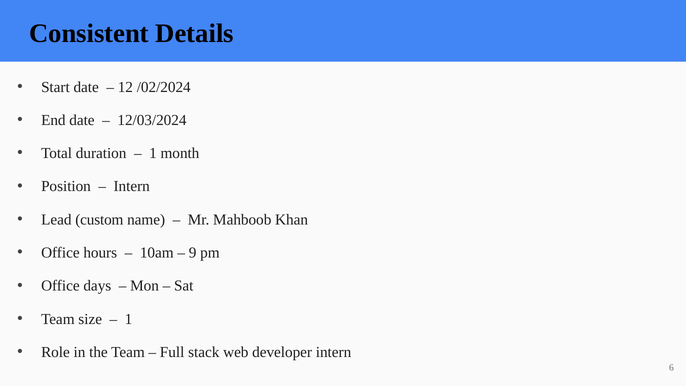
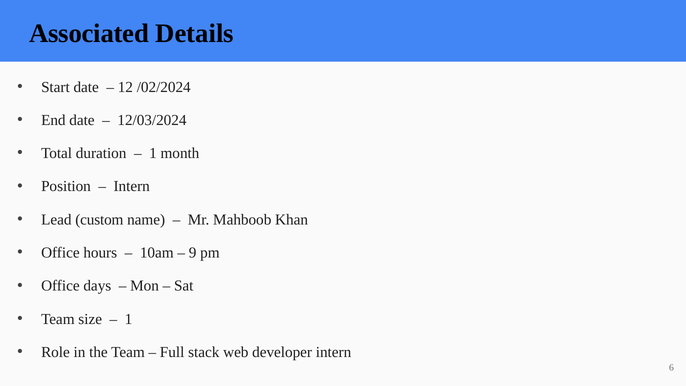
Consistent: Consistent -> Associated (89, 33)
